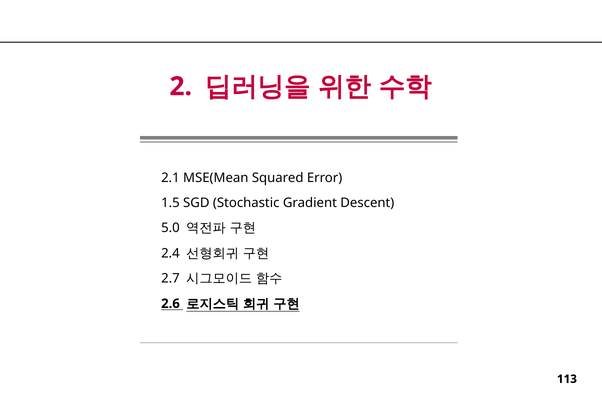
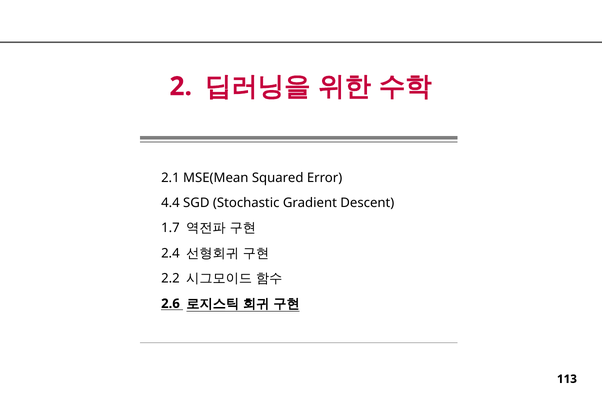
1.5: 1.5 -> 4.4 (170, 203)
5.0: 5.0 -> 1.7 (170, 228)
2.7: 2.7 -> 2.2 (170, 279)
